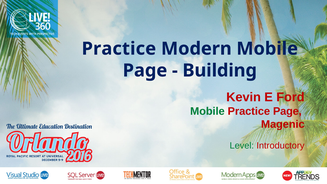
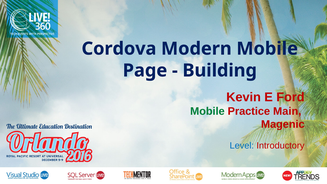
Practice: Practice -> Cordova (119, 49)
Practice Page: Page -> Main (287, 111)
Level colour: green -> blue (242, 146)
